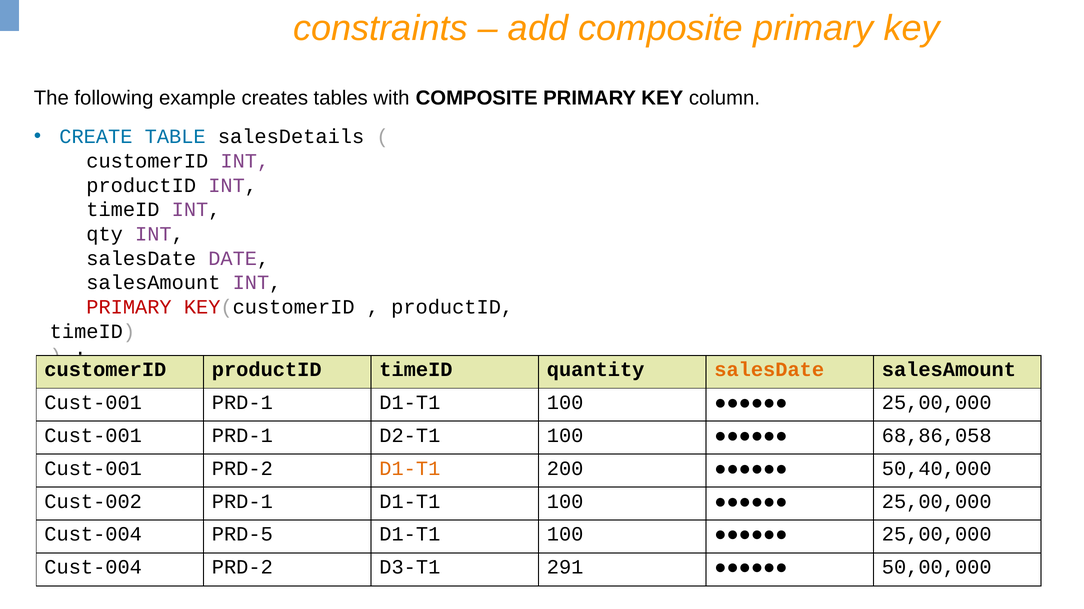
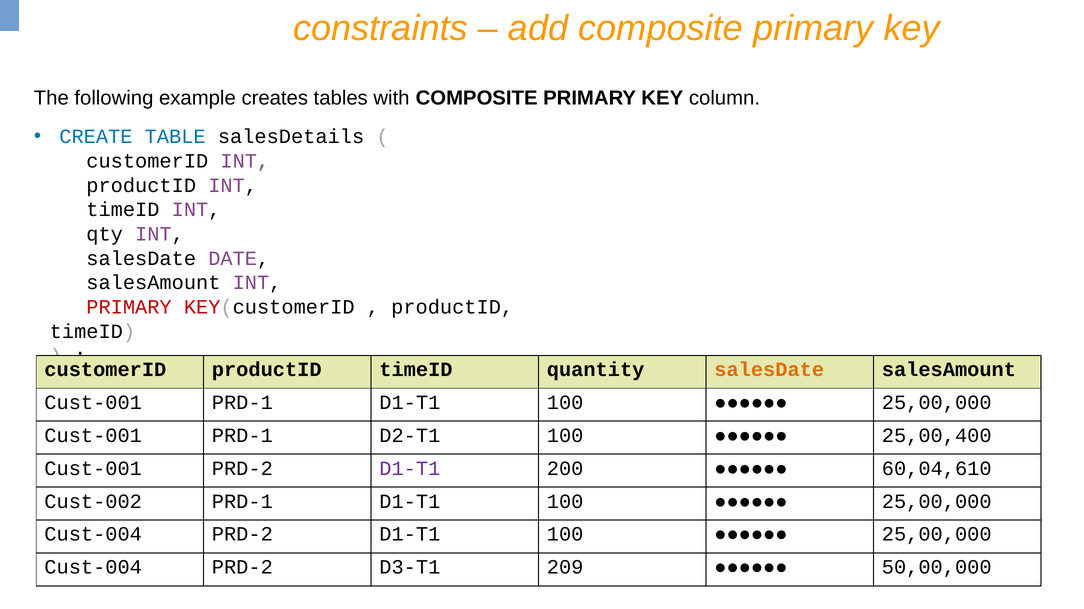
68,86,058: 68,86,058 -> 25,00,400 (937, 436)
D1-T1 colour: orange -> purple (410, 469)
50,40,000: 50,40,000 -> 60,04,610 (937, 469)
PRD-5: PRD-5 -> PRD-2 (242, 535)
291: 291 -> 209 (565, 568)
